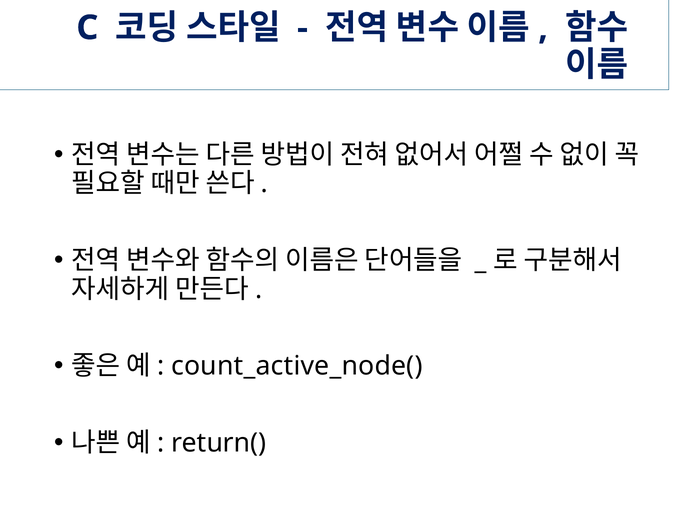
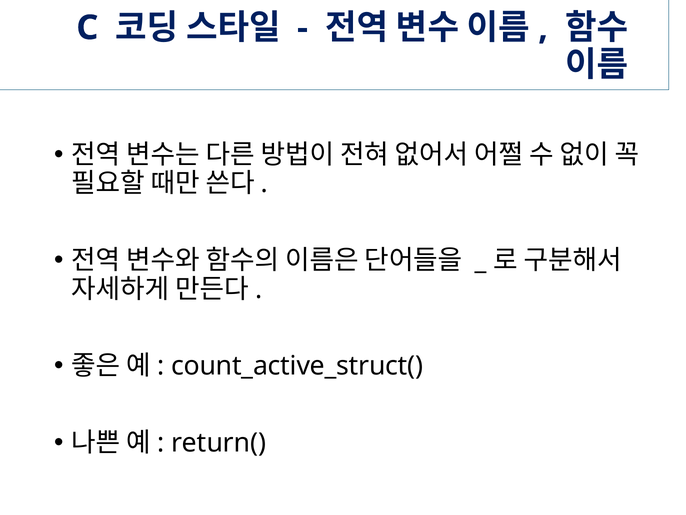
count_active_node(: count_active_node( -> count_active_struct( (297, 366)
